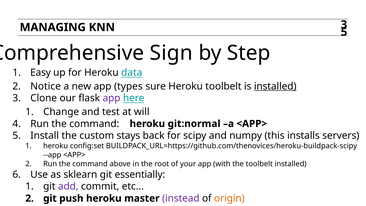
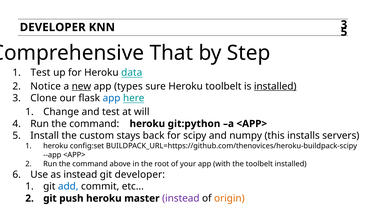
MANAGING: MANAGING -> DEVELOPER (53, 27)
Sign: Sign -> That (171, 53)
Easy: Easy -> Test (40, 72)
new underline: none -> present (81, 86)
app colour: purple -> blue (112, 98)
git:normal: git:normal -> git:python (194, 123)
as sklearn: sklearn -> instead (80, 174)
git essentially: essentially -> developer (140, 174)
add colour: purple -> blue (68, 186)
